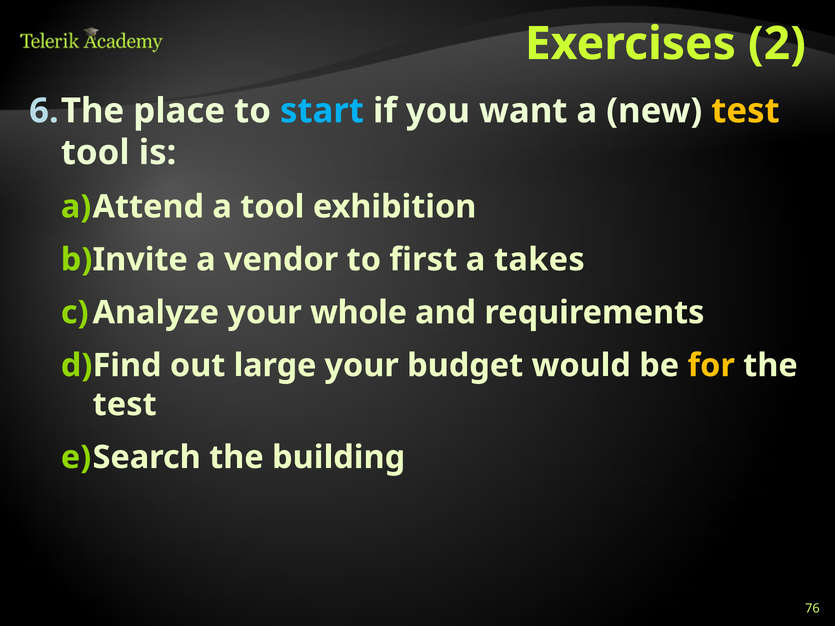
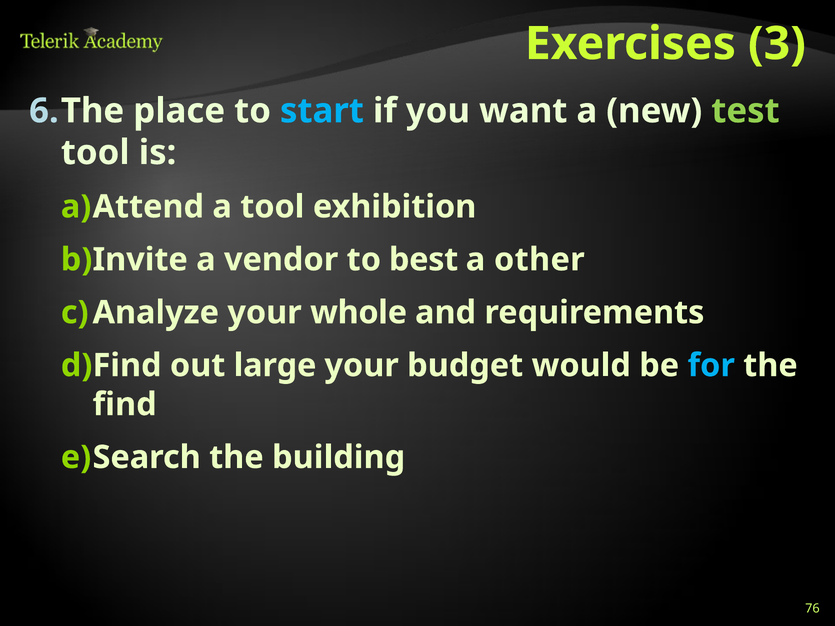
2: 2 -> 3 (777, 44)
test colour: yellow -> light green (745, 111)
first: first -> best (424, 260)
takes: takes -> other (539, 260)
for colour: yellow -> light blue (711, 366)
test: test -> find (125, 405)
